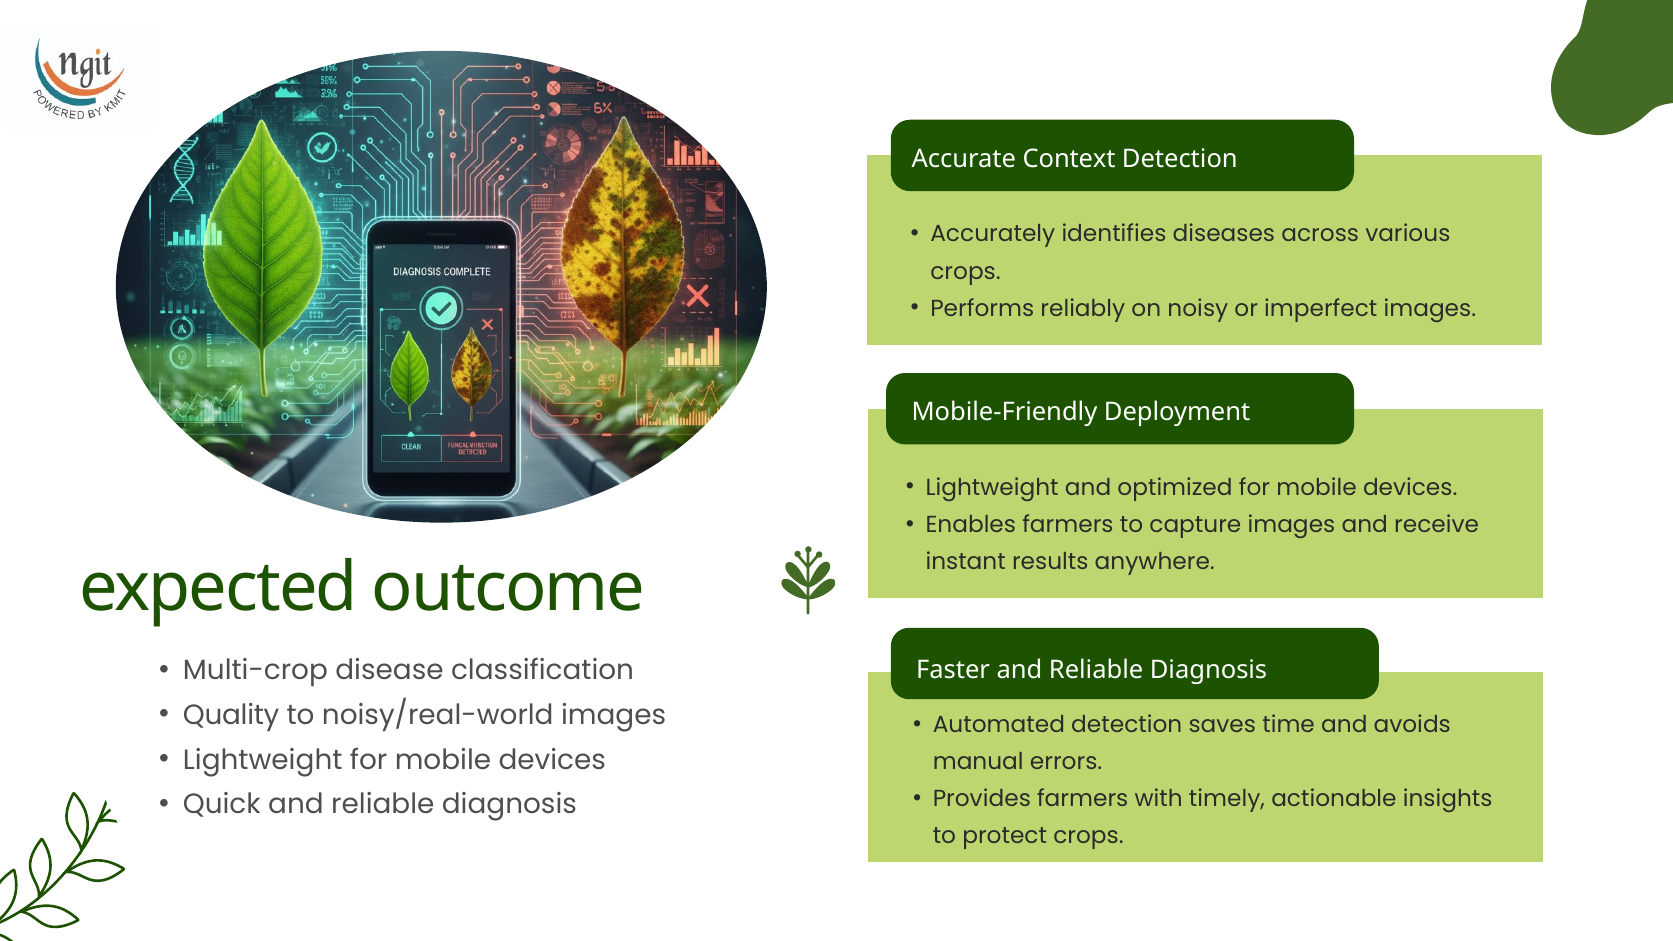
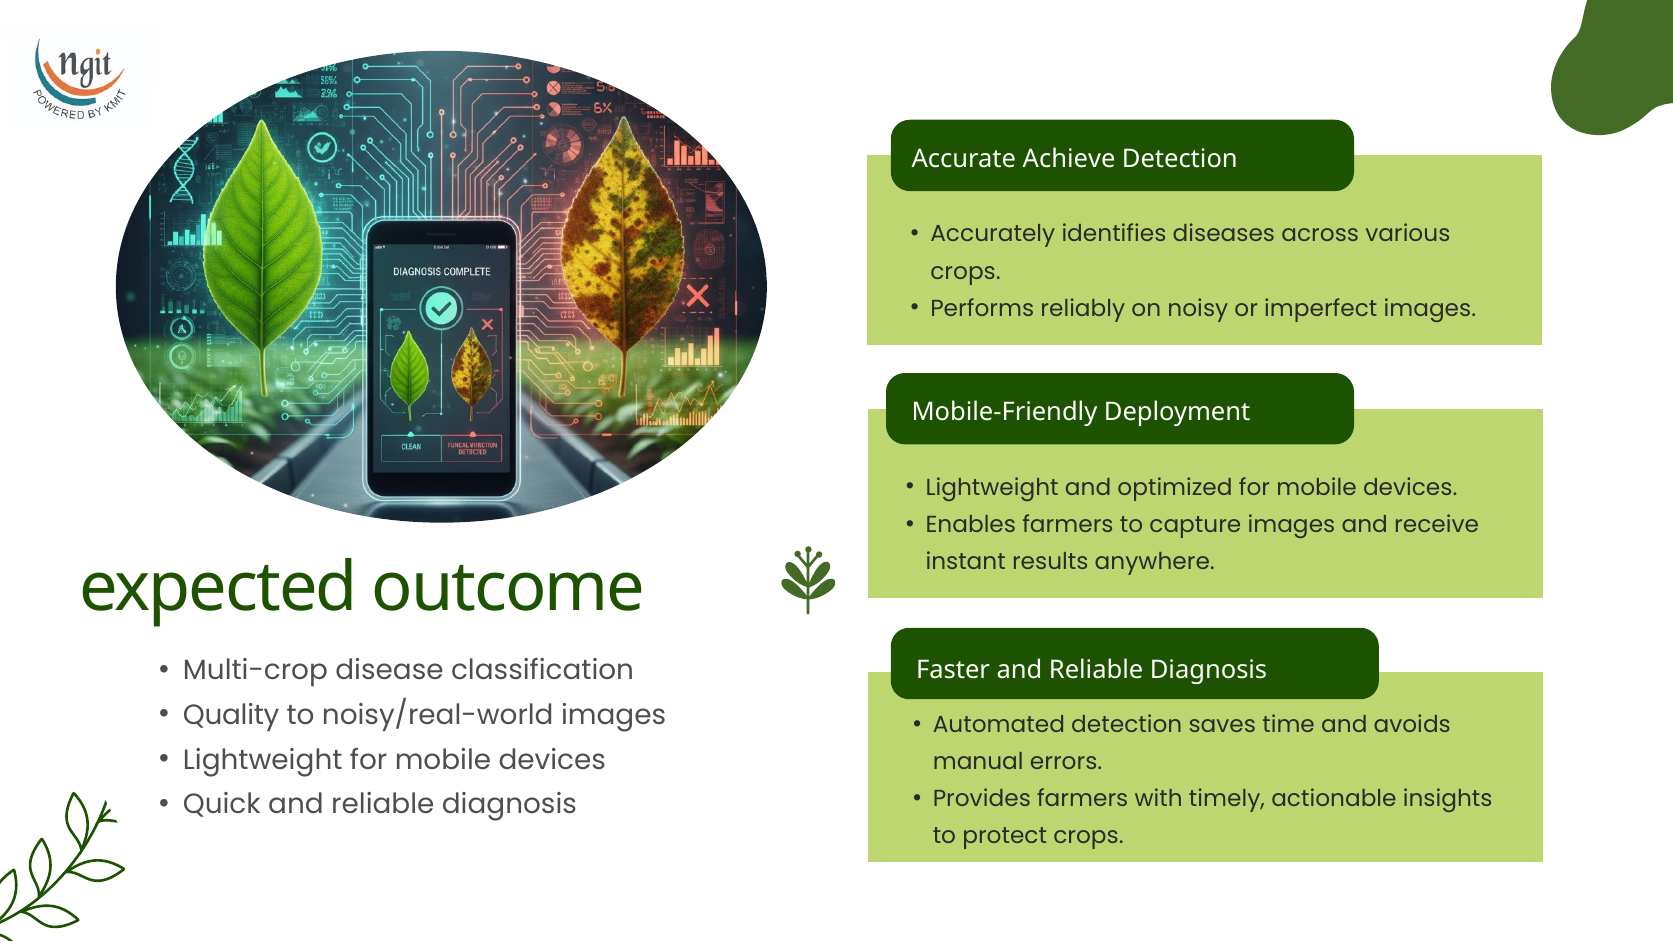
Context: Context -> Achieve (1069, 159)
